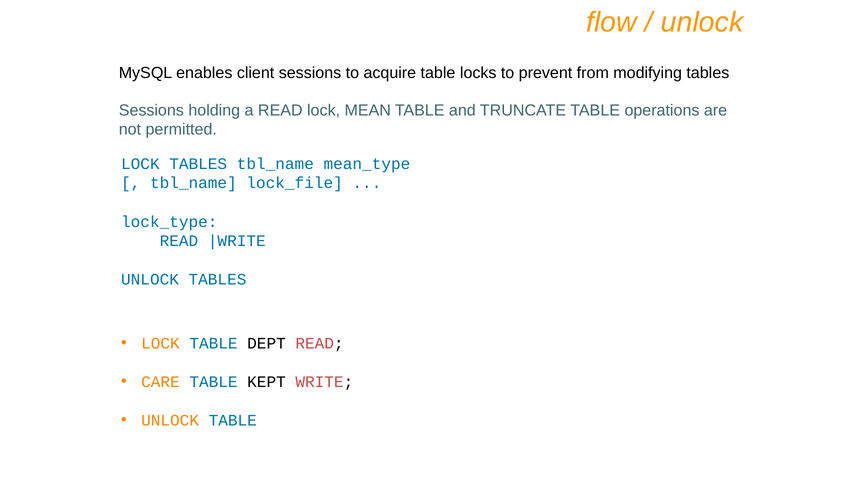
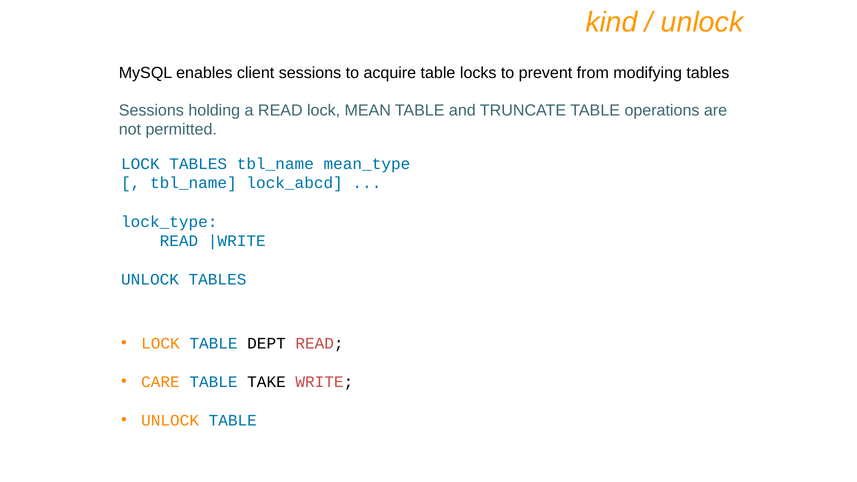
flow: flow -> kind (612, 22)
lock_file: lock_file -> lock_abcd (295, 183)
KEPT: KEPT -> TAKE (267, 382)
